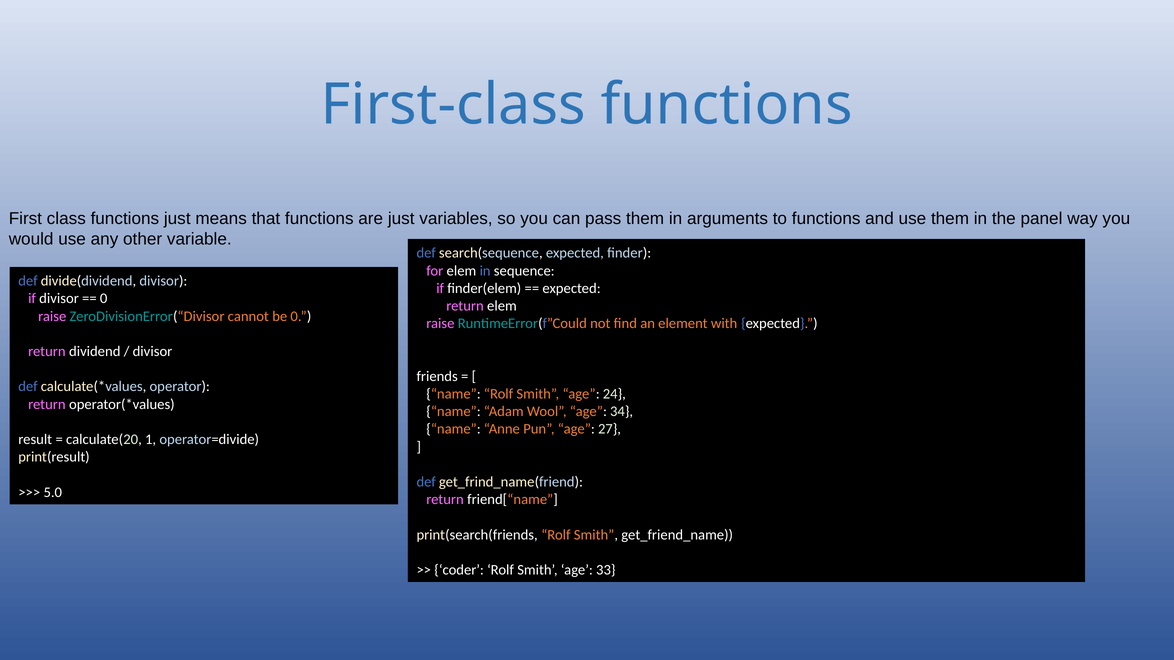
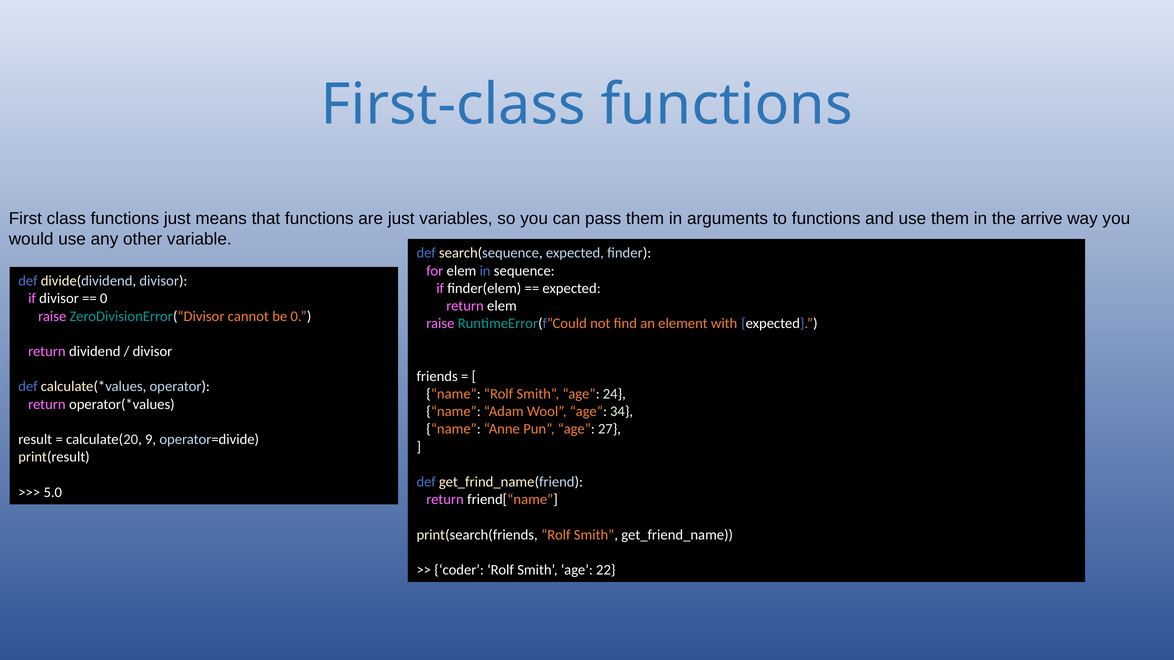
panel: panel -> arrive (1042, 219)
1: 1 -> 9 (151, 440)
33: 33 -> 22 (606, 570)
